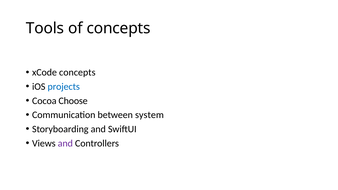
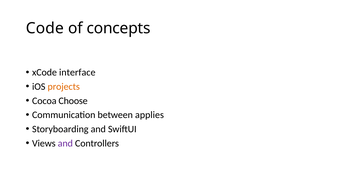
Tools: Tools -> Code (45, 28)
xCode concepts: concepts -> interface (77, 73)
projects colour: blue -> orange (64, 87)
system: system -> applies (149, 115)
